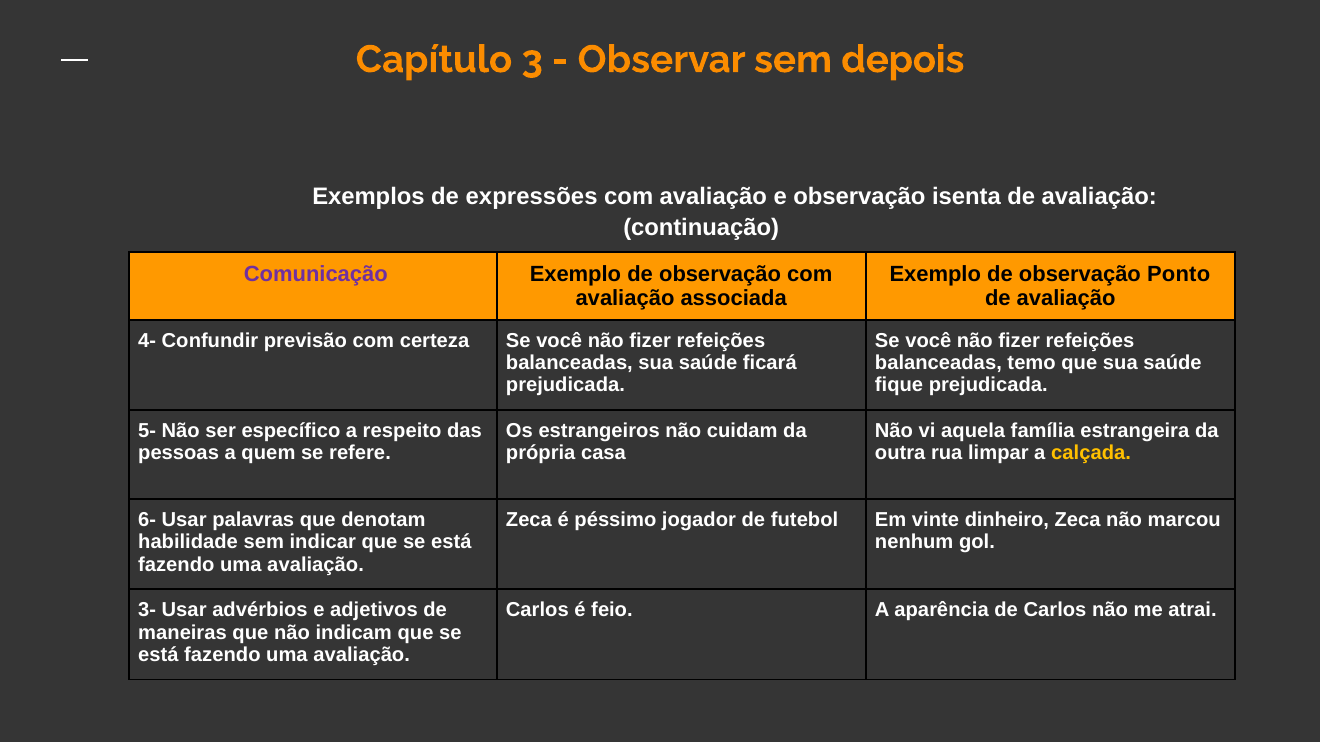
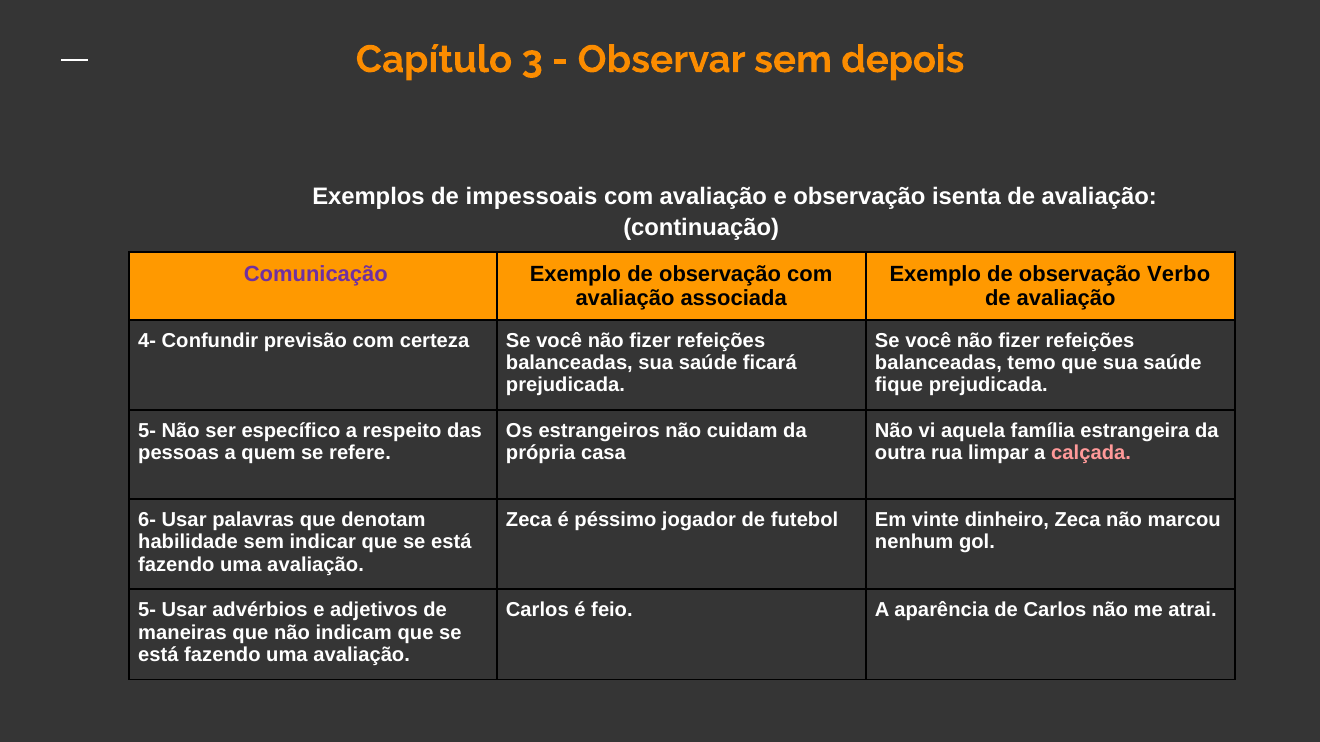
expressões: expressões -> impessoais (531, 197)
Ponto: Ponto -> Verbo (1179, 274)
calçada colour: yellow -> pink (1091, 453)
3-: 3- -> 5- (147, 610)
